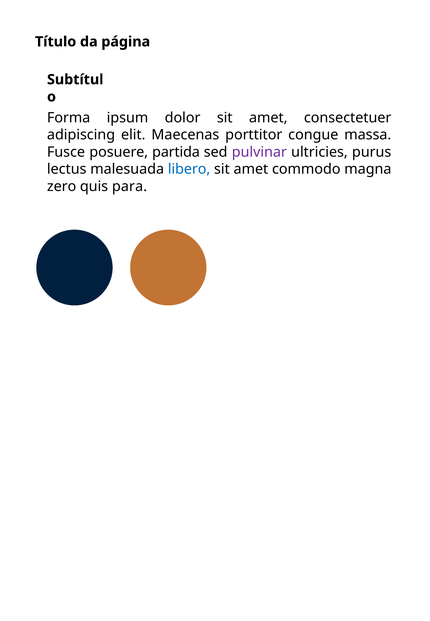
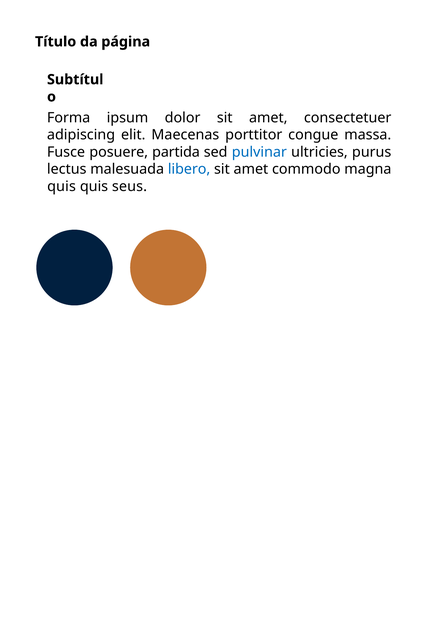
pulvinar colour: purple -> blue (259, 152)
zero: zero -> quis (62, 187)
para: para -> seus (130, 187)
